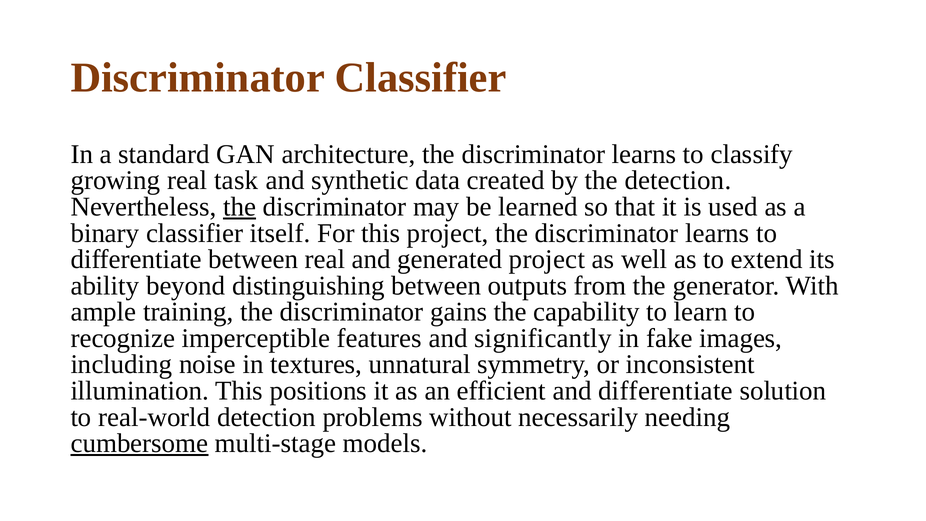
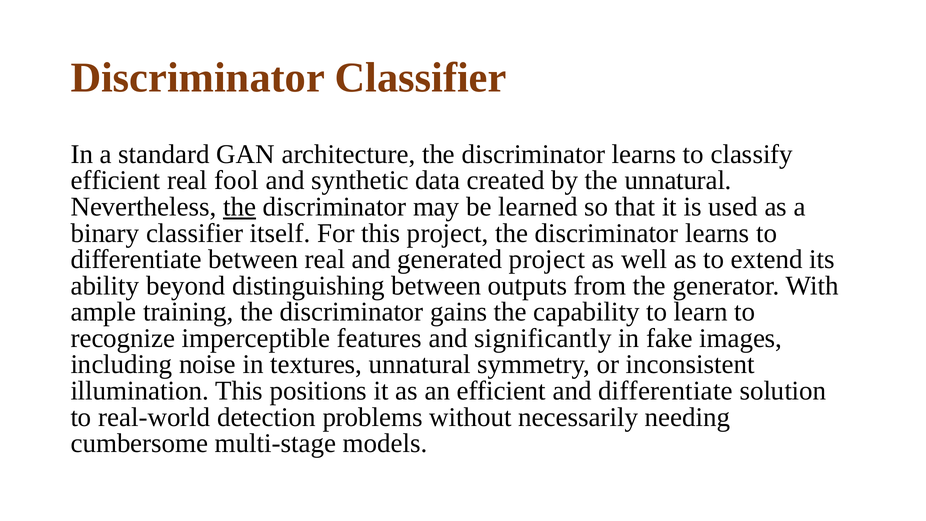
growing: growing -> efficient (115, 181)
task: task -> fool (236, 181)
the detection: detection -> unnatural (678, 181)
cumbersome underline: present -> none (139, 443)
